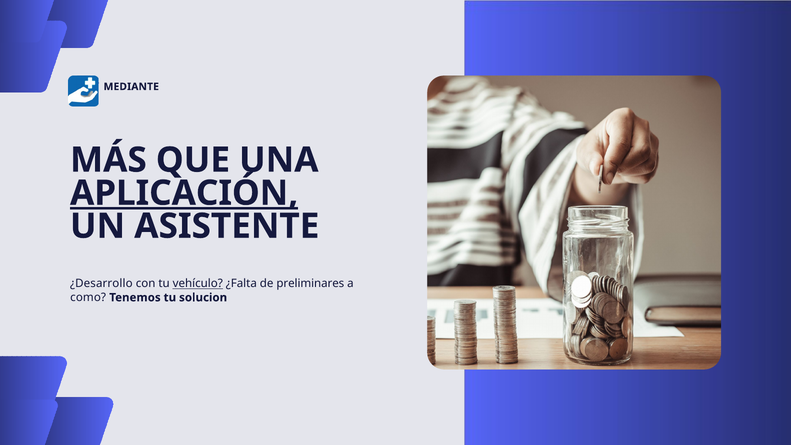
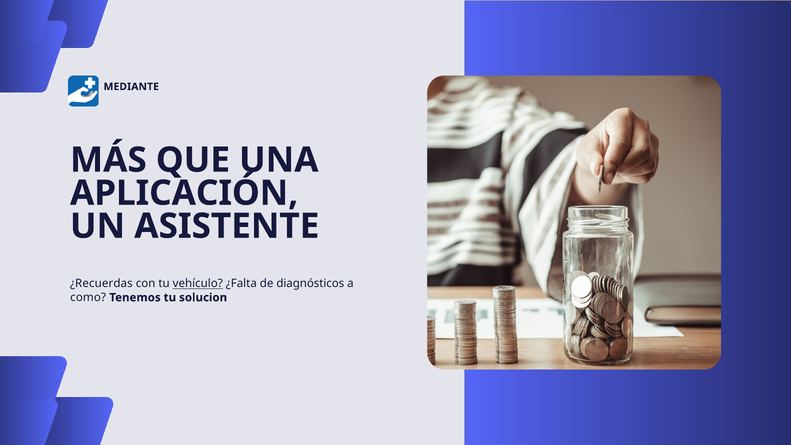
APLICACIÓN underline: present -> none (184, 193)
¿Desarrollo: ¿Desarrollo -> ¿Recuerdas (101, 284)
preliminares: preliminares -> diagnósticos (310, 284)
